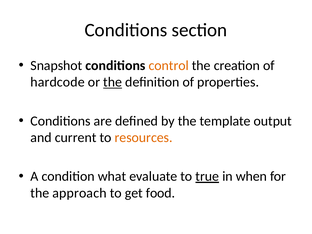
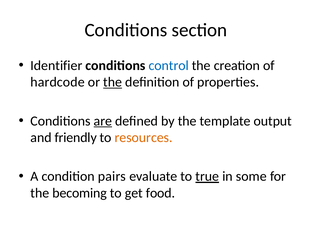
Snapshot: Snapshot -> Identifier (56, 65)
control colour: orange -> blue (169, 65)
are underline: none -> present (103, 121)
current: current -> friendly (76, 138)
what: what -> pairs (112, 176)
when: when -> some (251, 176)
approach: approach -> becoming (80, 193)
